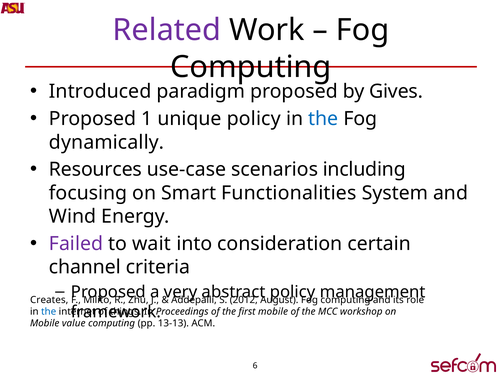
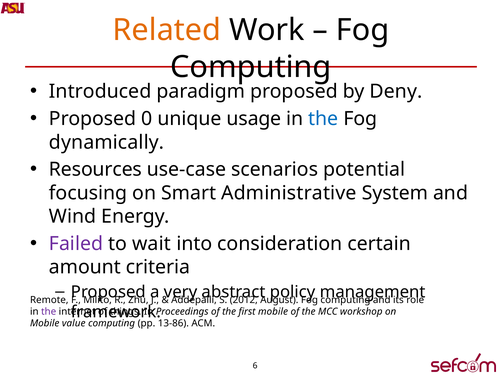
Related colour: purple -> orange (167, 30)
Gives: Gives -> Deny (396, 92)
1: 1 -> 0 (147, 119)
unique policy: policy -> usage (254, 119)
including: including -> potential (364, 170)
Functionalities: Functionalities -> Administrative (289, 193)
channel: channel -> amount (85, 267)
Creates: Creates -> Remote (49, 300)
the colour: blue -> purple (49, 312)
13-13: 13-13 -> 13-86 (173, 324)
